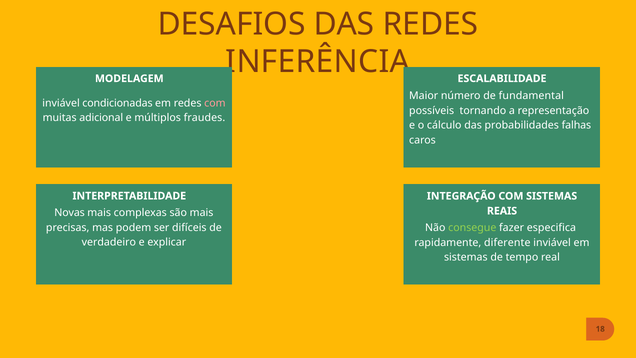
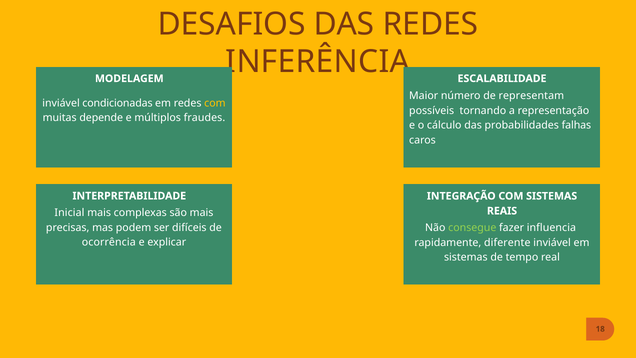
fundamental: fundamental -> representam (531, 96)
com colour: pink -> yellow (215, 103)
adicional: adicional -> depende (101, 118)
Novas: Novas -> Inicial (69, 213)
especifica: especifica -> influencia (551, 228)
verdadeiro: verdadeiro -> ocorrência (109, 242)
